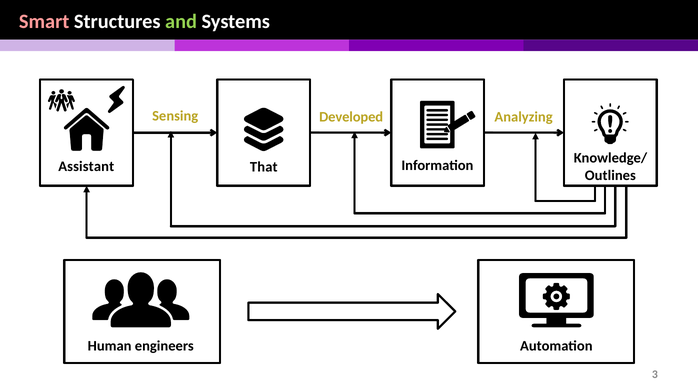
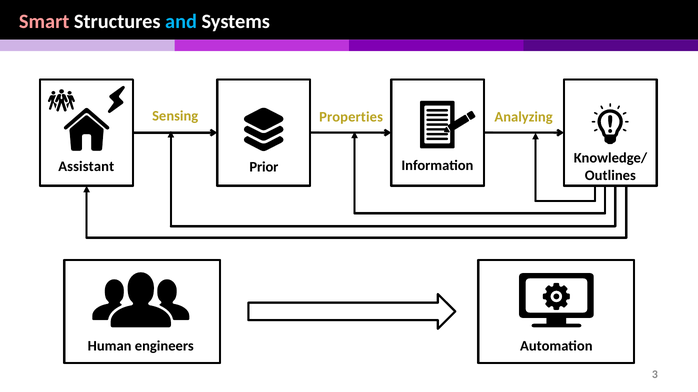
and colour: light green -> light blue (181, 21)
Developed: Developed -> Properties (351, 117)
That: That -> Prior (264, 167)
